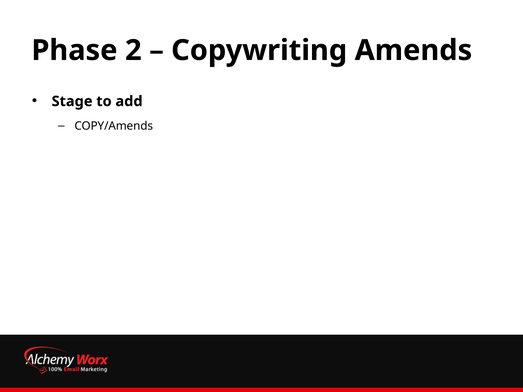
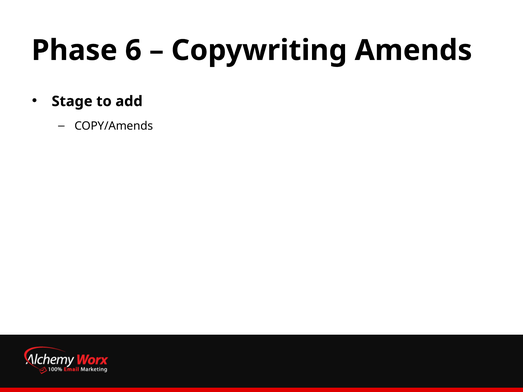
2: 2 -> 6 (133, 50)
